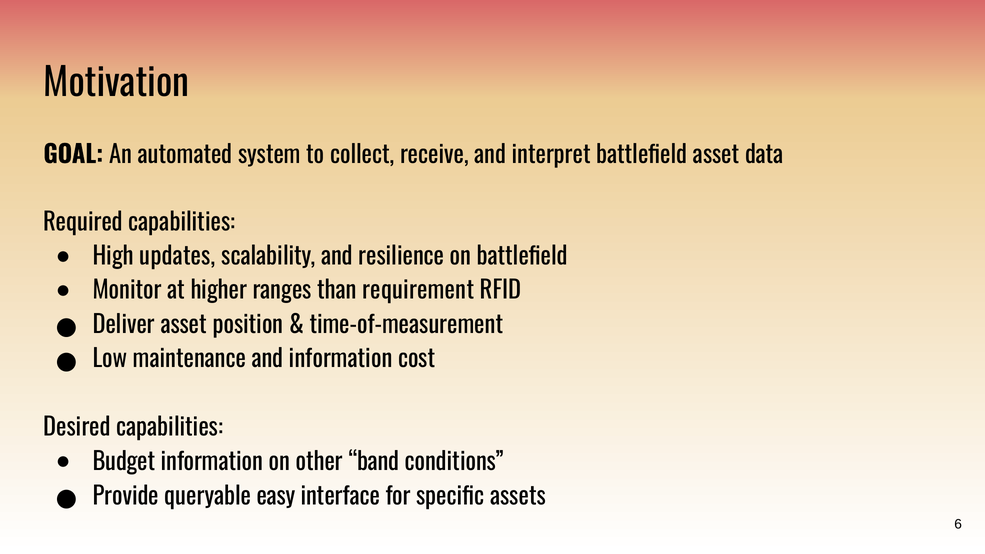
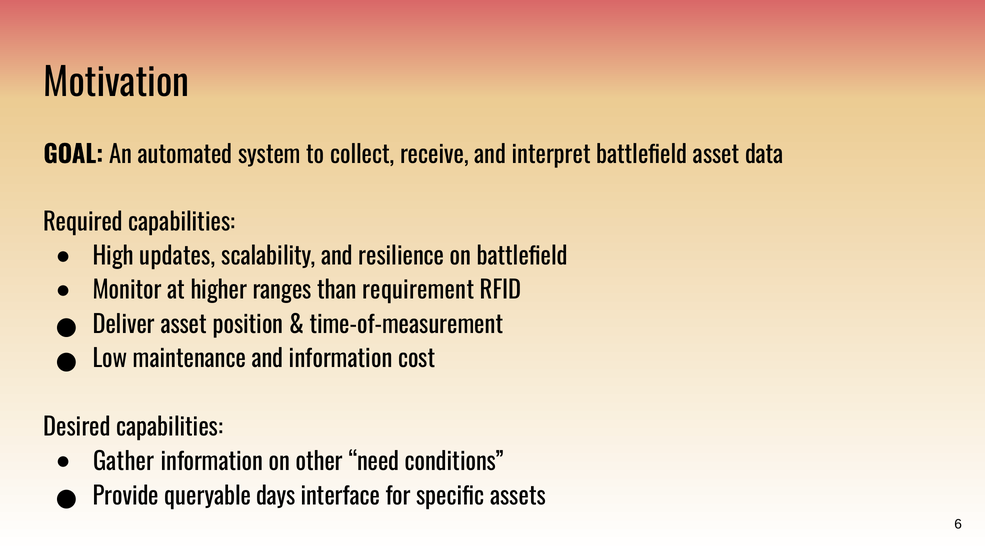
Budget: Budget -> Gather (124, 462)
band: band -> need (374, 462)
easy: easy -> days (276, 496)
